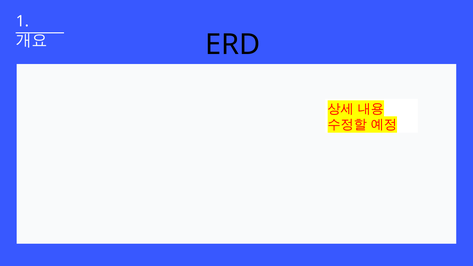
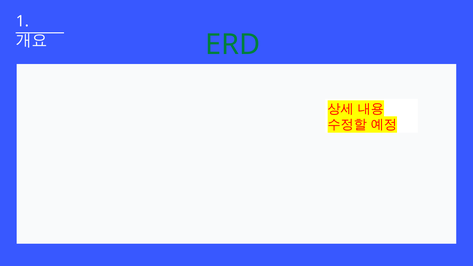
ERD colour: black -> green (233, 45)
